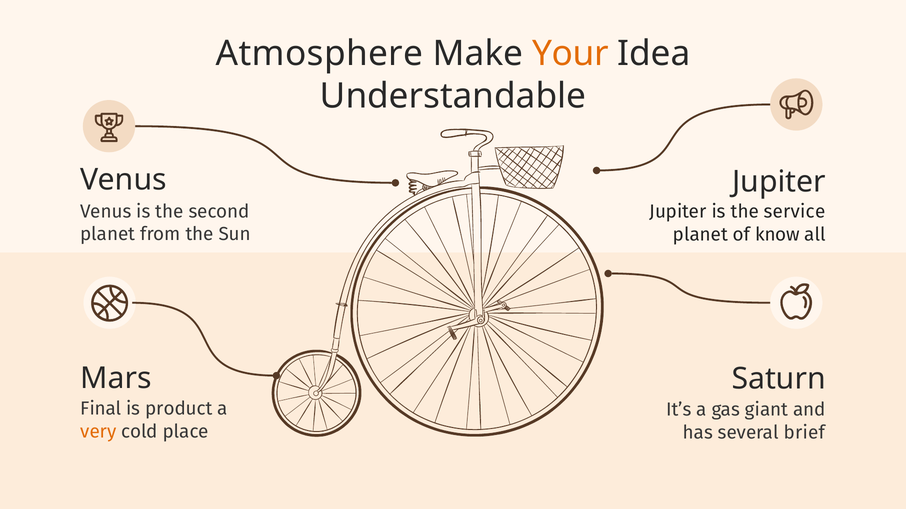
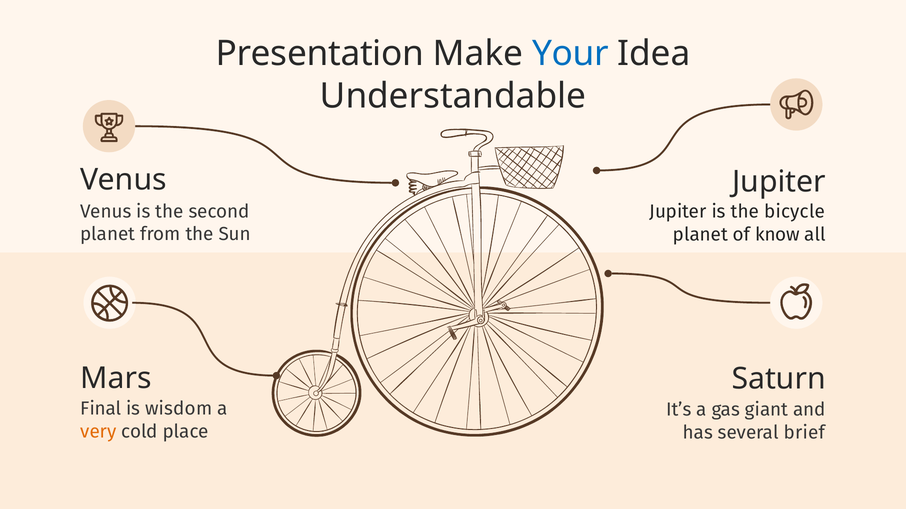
Atmosphere: Atmosphere -> Presentation (320, 54)
Your colour: orange -> blue (570, 54)
service: service -> bicycle (795, 212)
product: product -> wisdom (179, 409)
